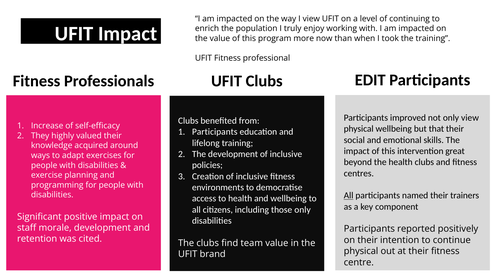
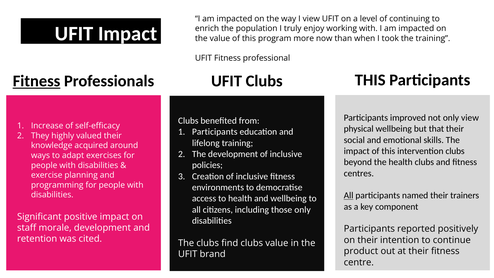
Fitness underline: none -> present (37, 81)
Clubs EDIT: EDIT -> THIS (370, 80)
intervention great: great -> clubs (455, 151)
find team: team -> clubs (252, 243)
physical: physical -> product (361, 251)
